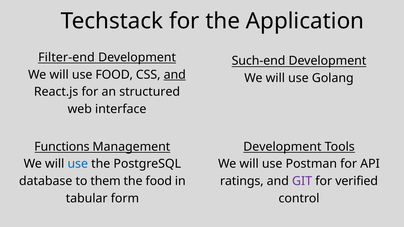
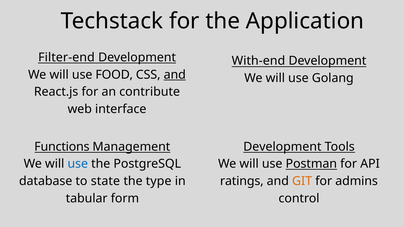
Such-end: Such-end -> With-end (258, 61)
structured: structured -> contribute (150, 92)
Postman underline: none -> present (311, 164)
them: them -> state (105, 181)
the food: food -> type (159, 181)
GIT colour: purple -> orange (302, 181)
verified: verified -> admins (357, 181)
